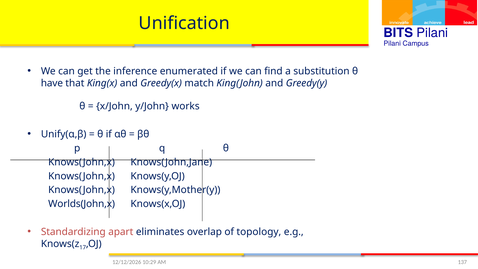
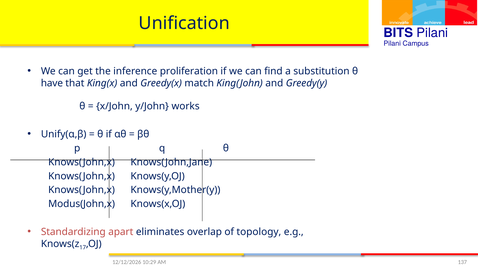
enumerated: enumerated -> proliferation (189, 71)
Worlds(John,x: Worlds(John,x -> Modus(John,x (82, 204)
